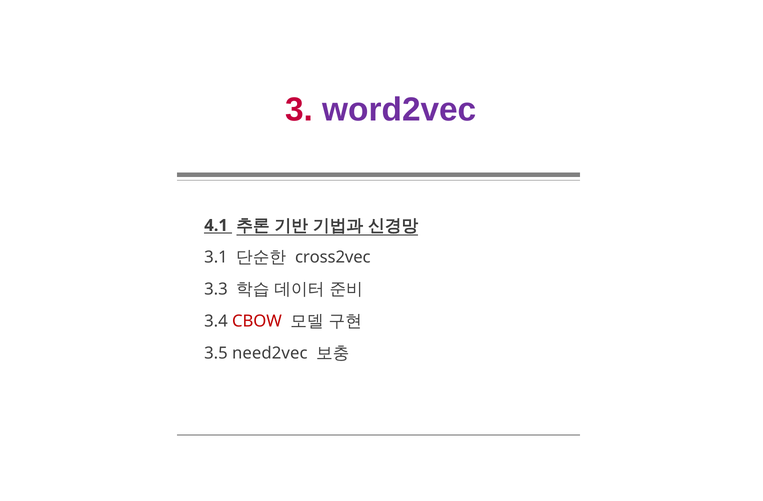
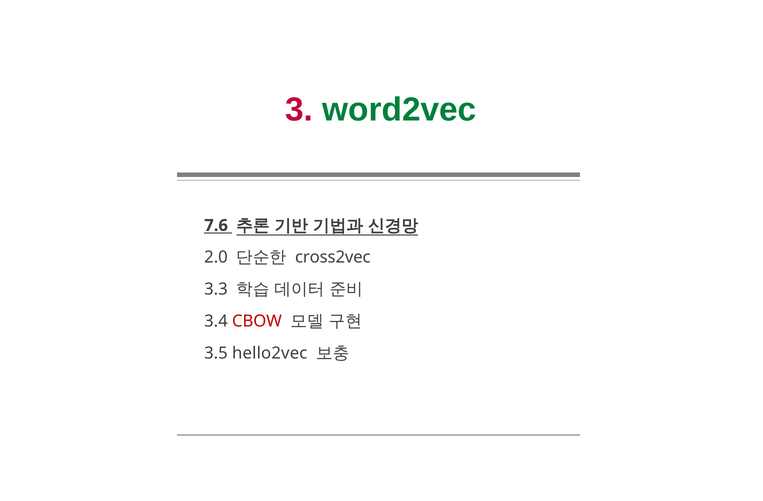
word2vec colour: purple -> green (399, 110)
4.1: 4.1 -> 7.6 (216, 226)
3.1: 3.1 -> 2.0 (216, 257)
need2vec: need2vec -> hello2vec (270, 353)
